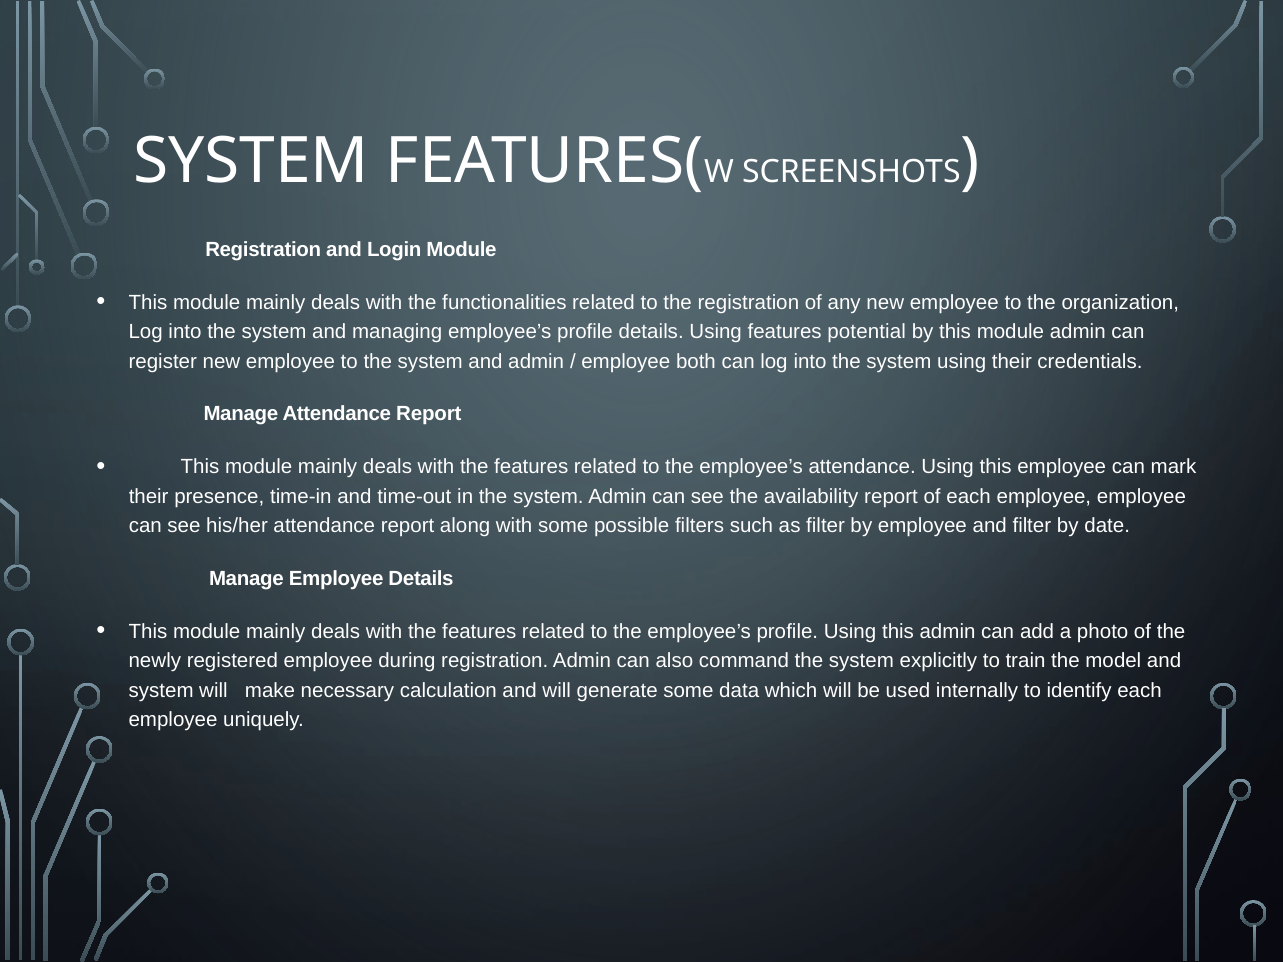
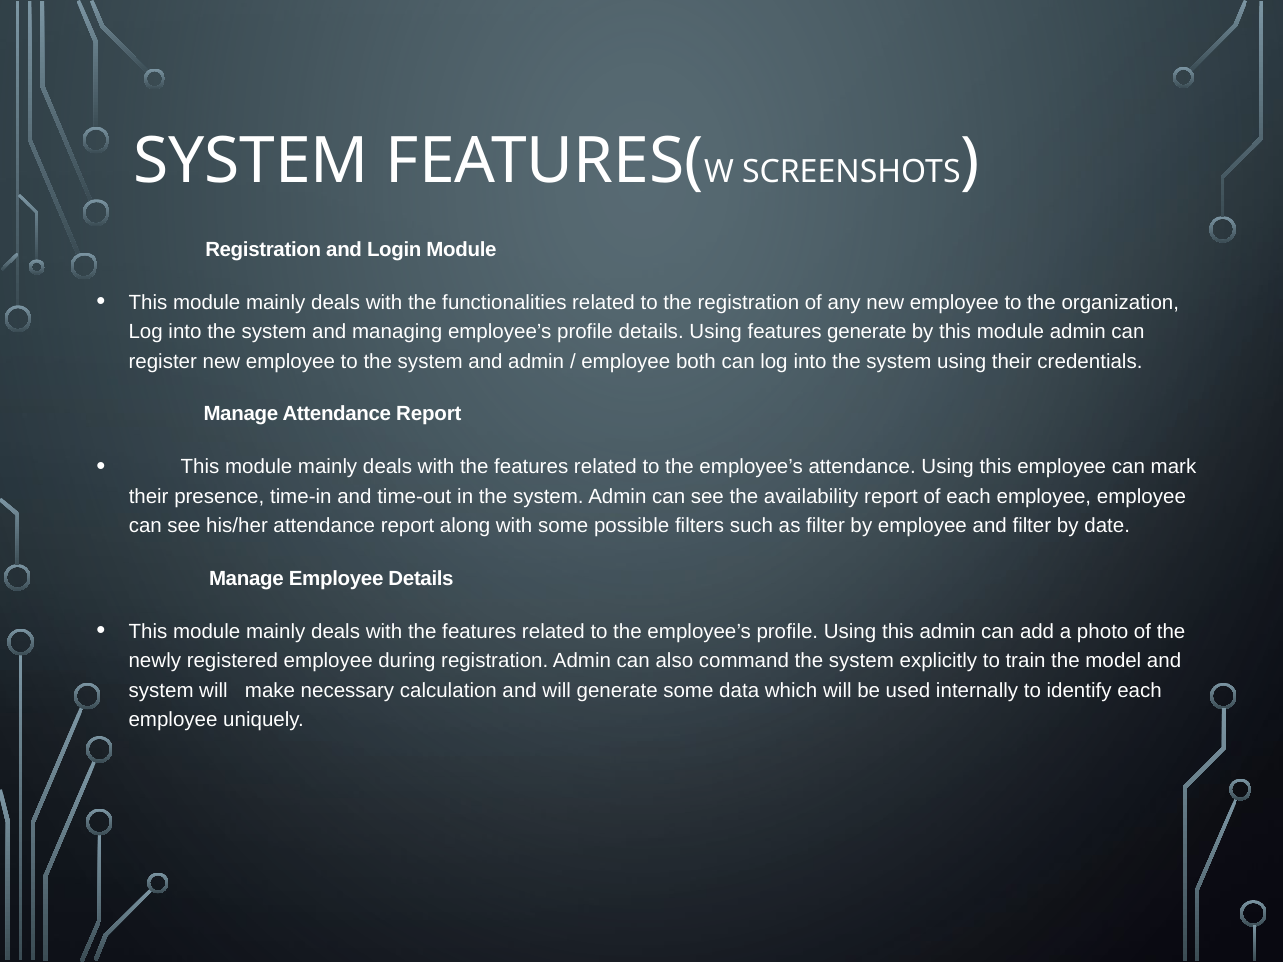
features potential: potential -> generate (867, 332)
